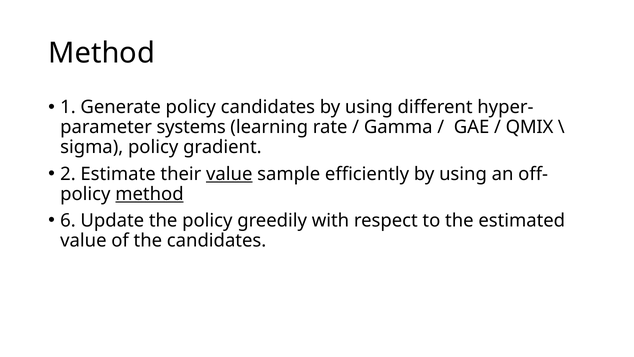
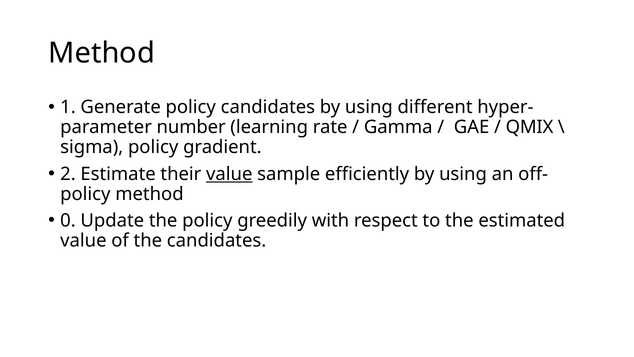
systems: systems -> number (191, 127)
method underline: present -> none (149, 194)
6: 6 -> 0 (68, 220)
